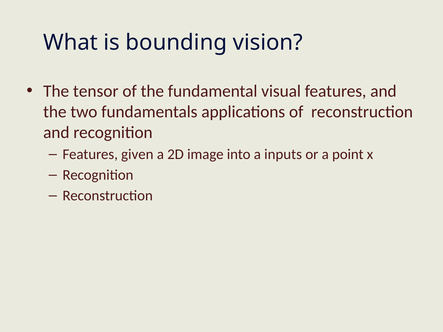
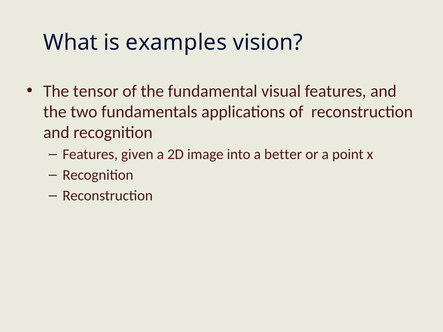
bounding: bounding -> examples (176, 43)
inputs: inputs -> better (283, 154)
